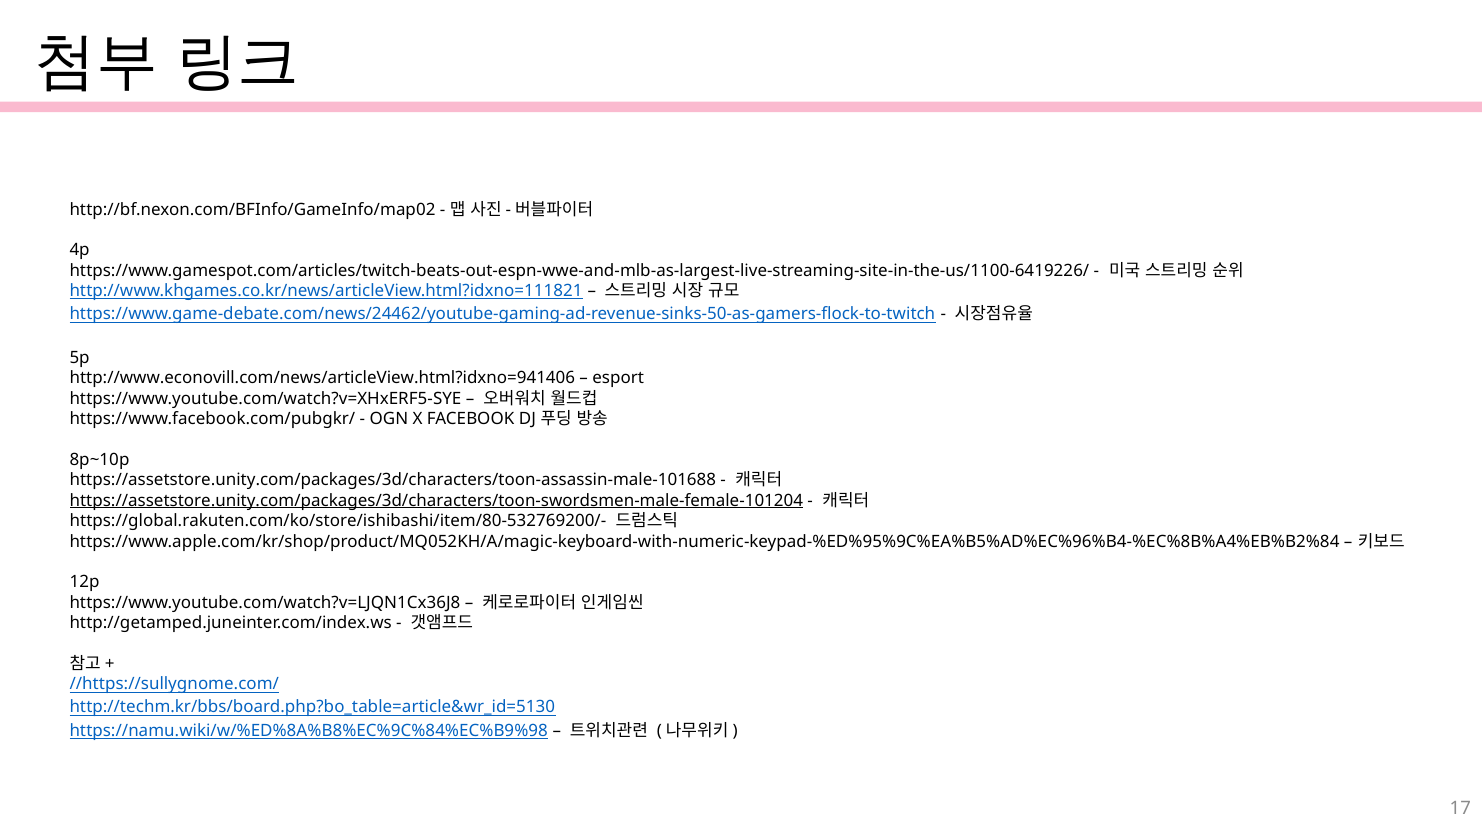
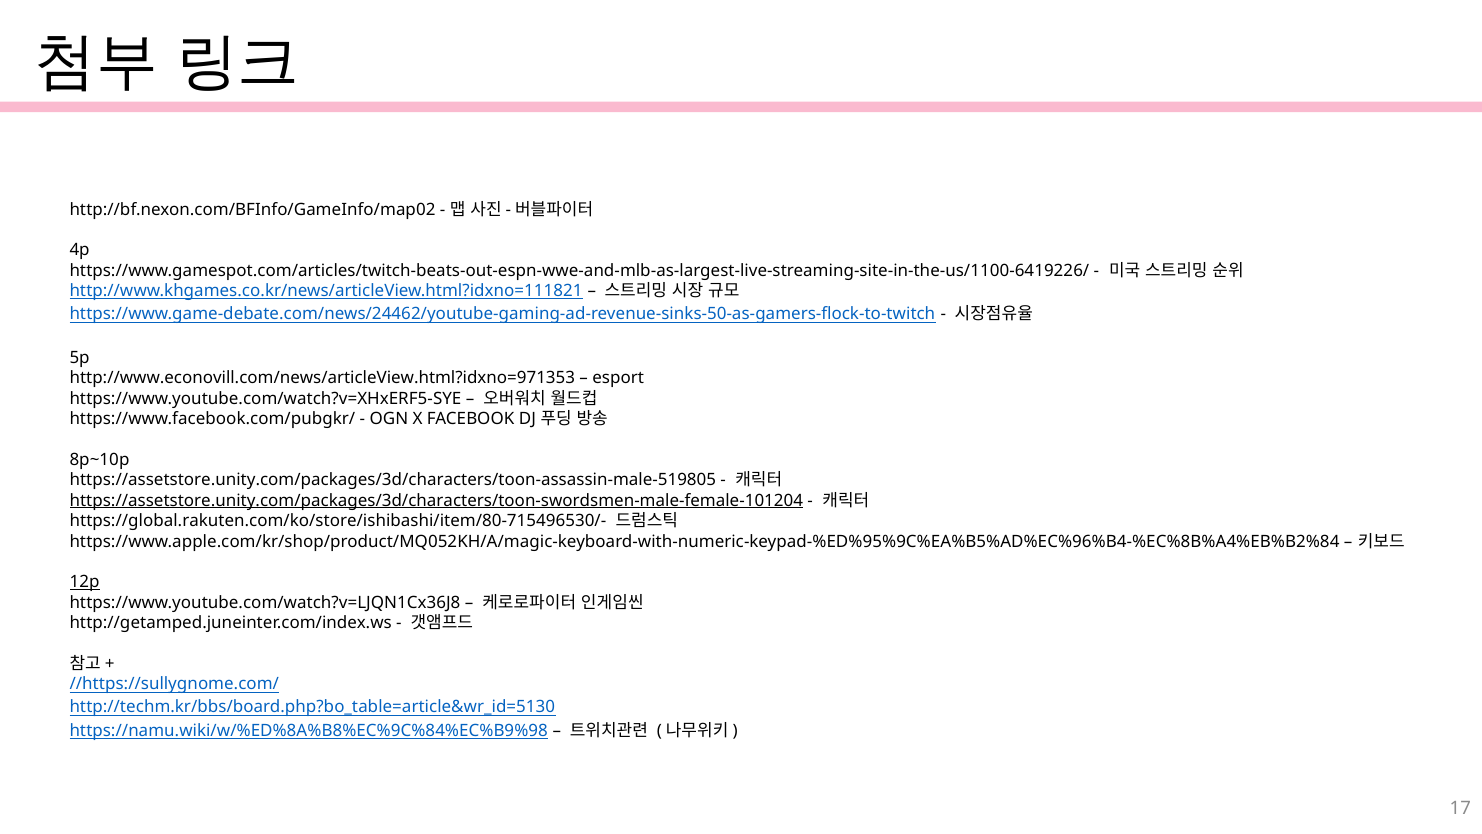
http://www.econovill.com/news/articleView.html?idxno=941406: http://www.econovill.com/news/articleView.html?idxno=941406 -> http://www.econovill.com/news/articleView.html?idxno=971353 (322, 378)
https://assetstore.unity.com/packages/3d/characters/toon-assassin-male-101688: https://assetstore.unity.com/packages/3d/characters/toon-assassin-male-101688 -> https://assetstore.unity.com/packages/3d/characters/toon-assassin-male-519805 (393, 480)
https://global.rakuten.com/ko/store/ishibashi/item/80-532769200/-: https://global.rakuten.com/ko/store/ishibashi/item/80-532769200/- -> https://global.rakuten.com/ko/store/ishibashi/item/80-715496530/- (338, 521)
12p underline: none -> present (85, 582)
